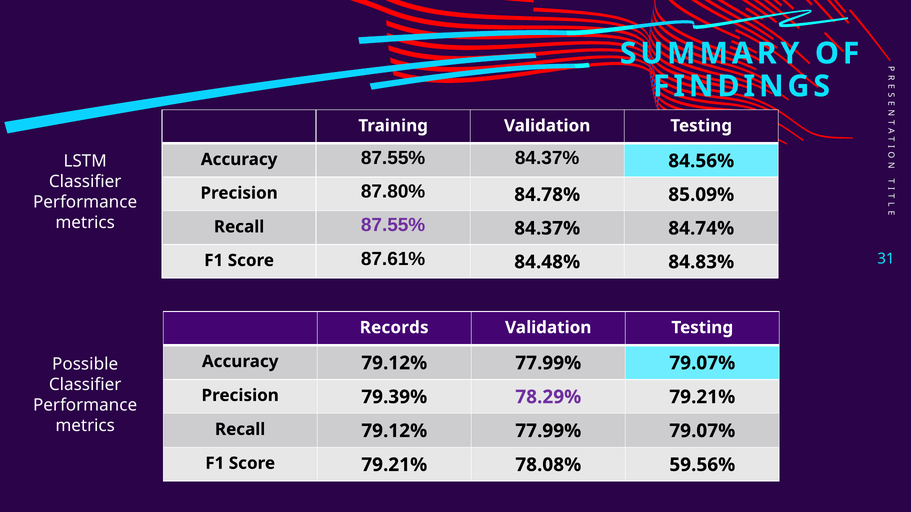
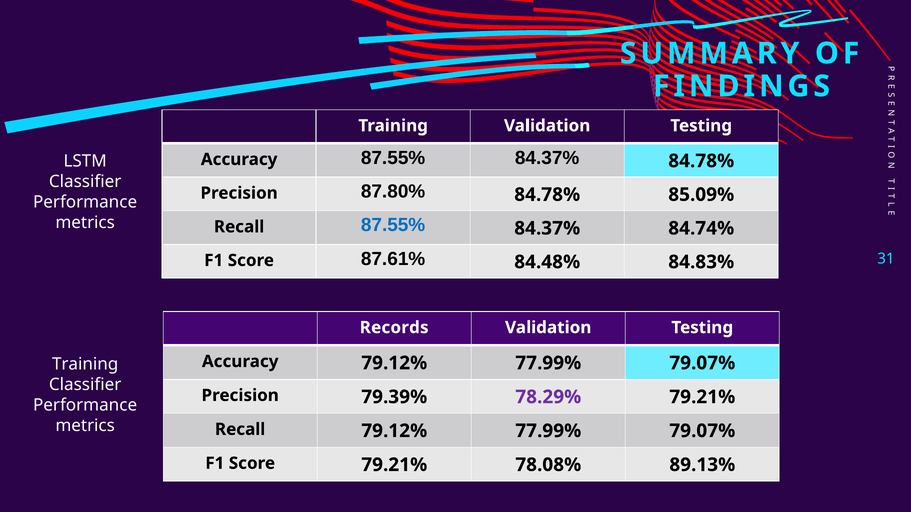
84.37% 84.56%: 84.56% -> 84.78% (701, 161)
87.55% colour: purple -> blue (393, 225)
Possible: Possible -> Training (85, 364)
59.56%: 59.56% -> 89.13% (702, 465)
